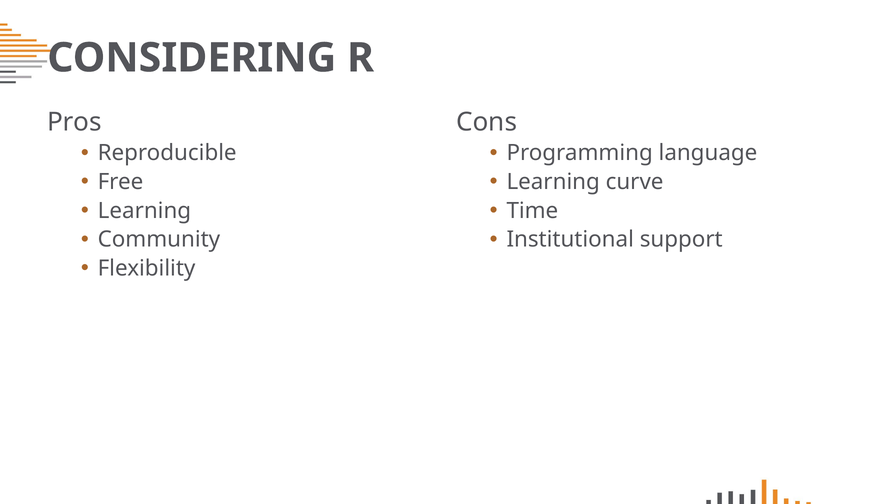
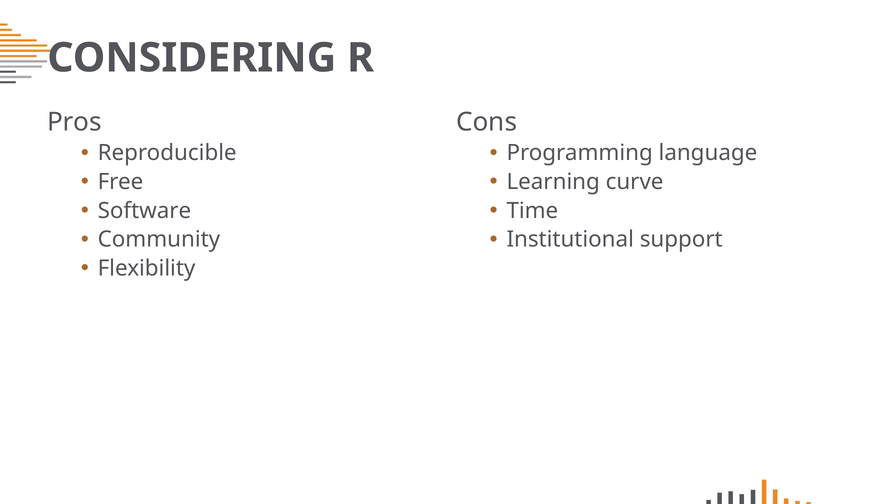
Learning: Learning -> Software (144, 211)
